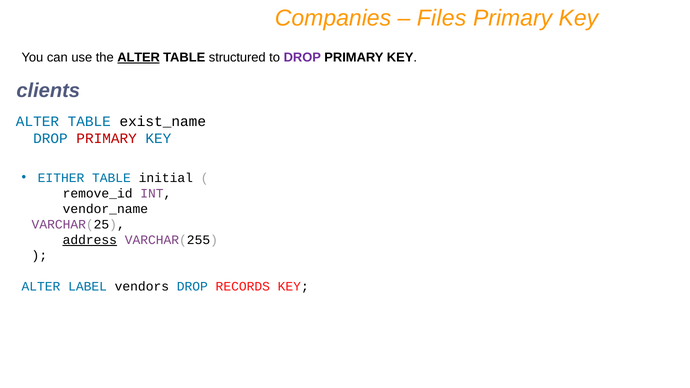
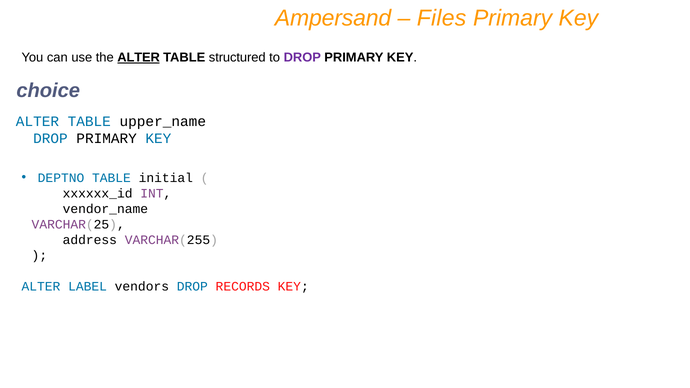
Companies: Companies -> Ampersand (333, 18)
clients: clients -> choice (48, 91)
exist_name: exist_name -> upper_name (163, 121)
PRIMARY colour: red -> black (107, 139)
EITHER: EITHER -> DEPTNO (61, 178)
remove_id: remove_id -> xxxxxx_id (98, 193)
address underline: present -> none (90, 240)
